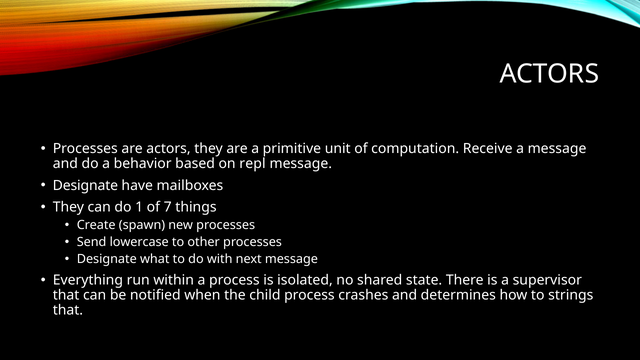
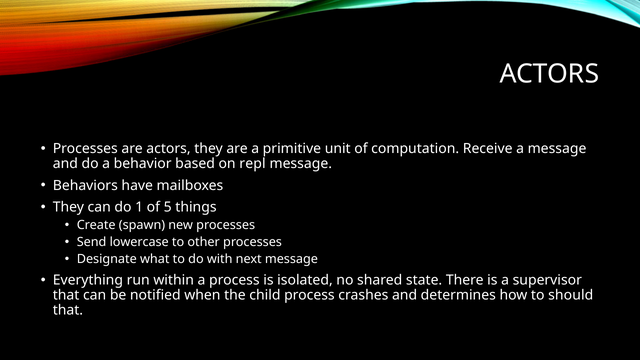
Designate: Designate -> Behaviors (85, 185)
7: 7 -> 5 (168, 207)
strings: strings -> should (571, 295)
